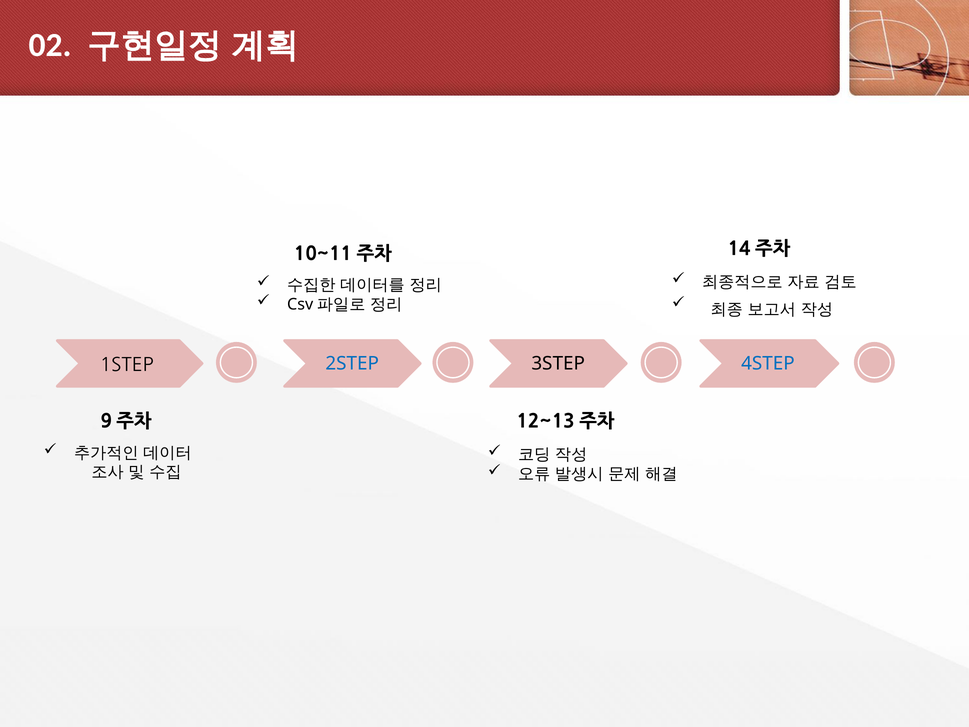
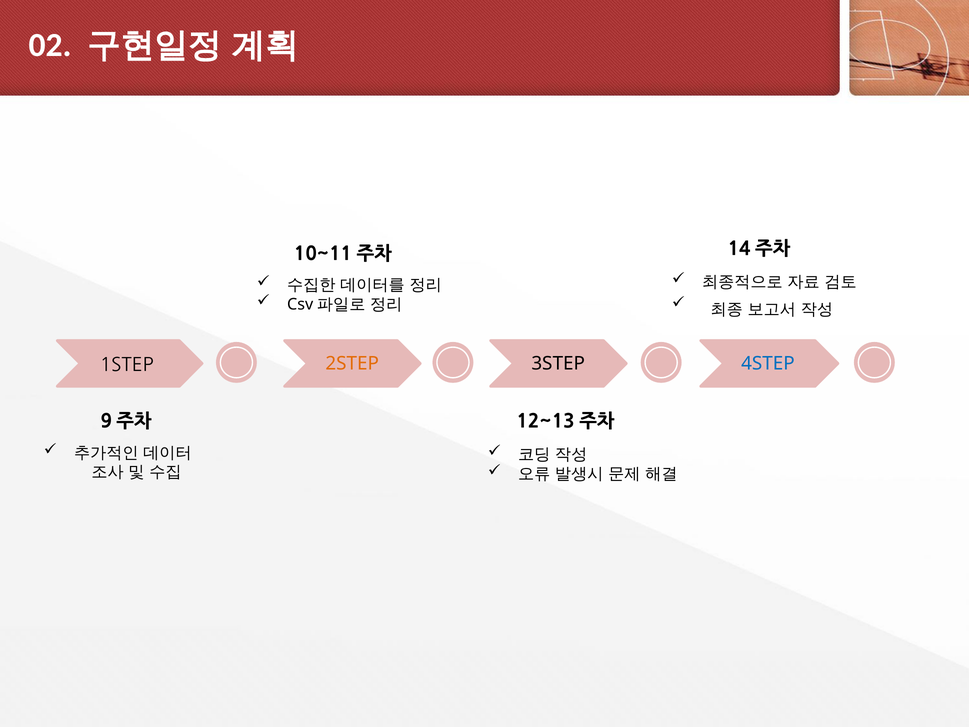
2STEP colour: blue -> orange (352, 363)
